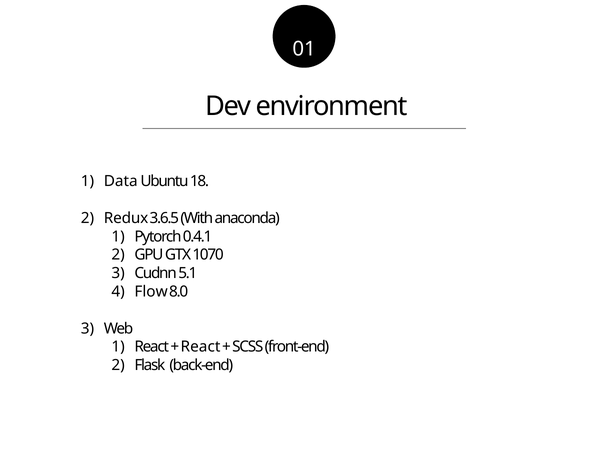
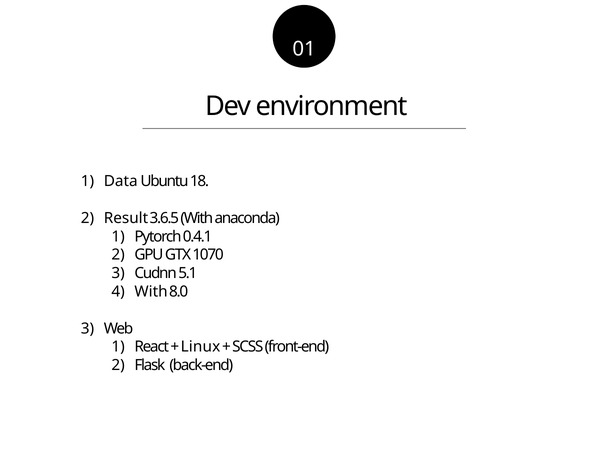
Redux: Redux -> Result (126, 218)
Flow: Flow -> With (151, 292)
React: React -> Linux (200, 347)
